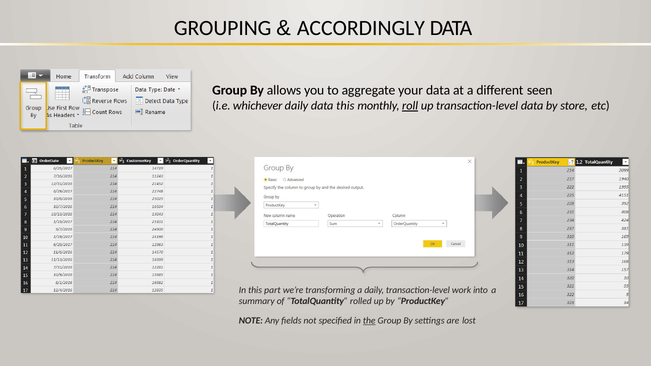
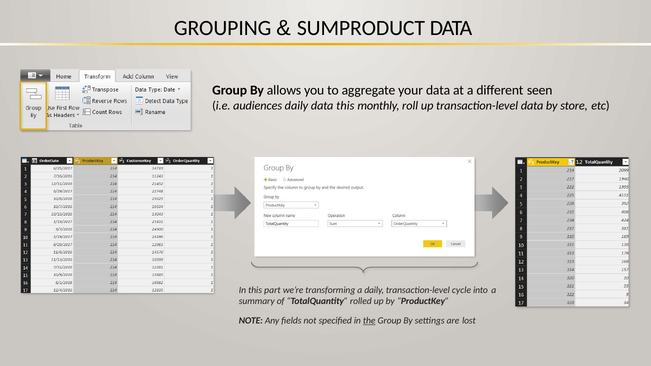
ACCORDINGLY: ACCORDINGLY -> SUMPRODUCT (361, 28)
whichever: whichever -> audiences (258, 106)
roll underline: present -> none (410, 106)
work: work -> cycle (461, 290)
